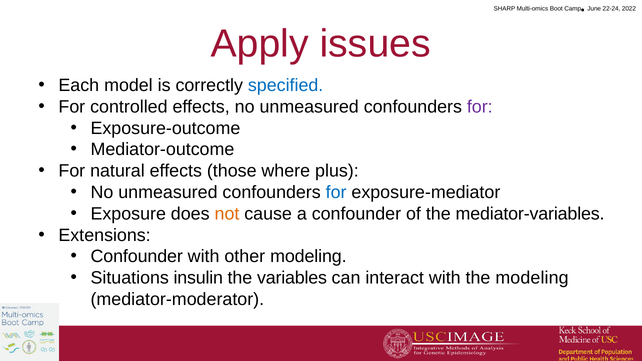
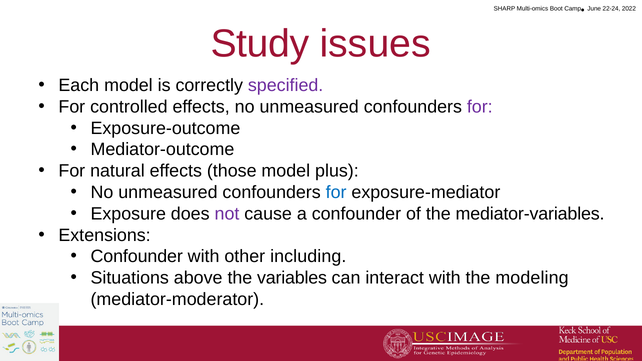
Apply: Apply -> Study (260, 44)
specified colour: blue -> purple (286, 85)
those where: where -> model (286, 171)
not colour: orange -> purple (227, 214)
other modeling: modeling -> including (308, 257)
insulin: insulin -> above (198, 278)
